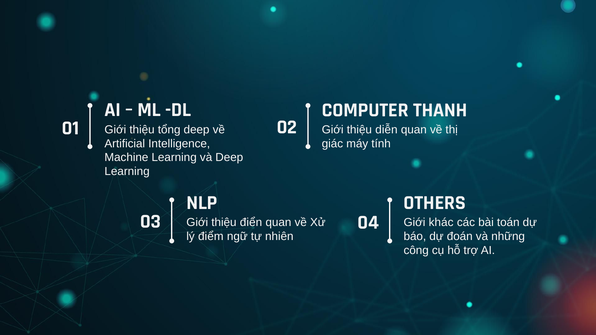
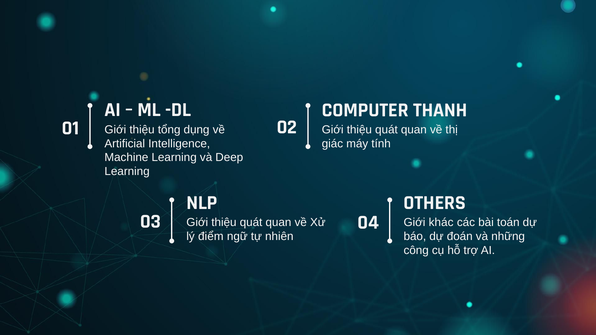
tổng deep: deep -> dụng (197, 130)
diễn: diễn -> quát (386, 130)
điển: điển -> quát (251, 223)
